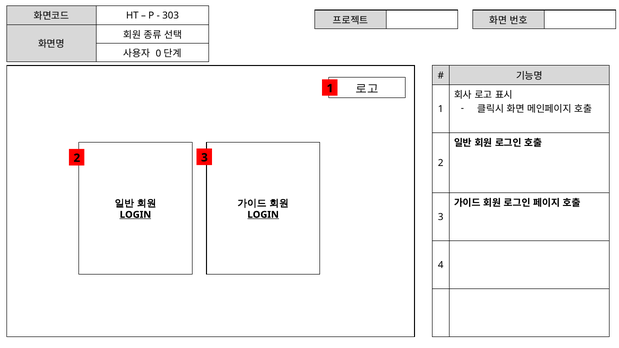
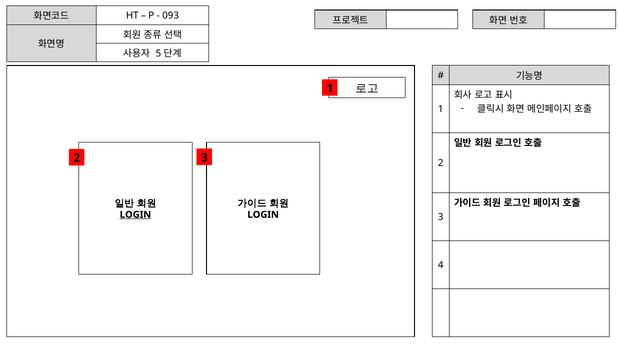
303: 303 -> 093 (171, 16)
0: 0 -> 5 (158, 54)
LOGIN underline: present -> none (263, 215)
